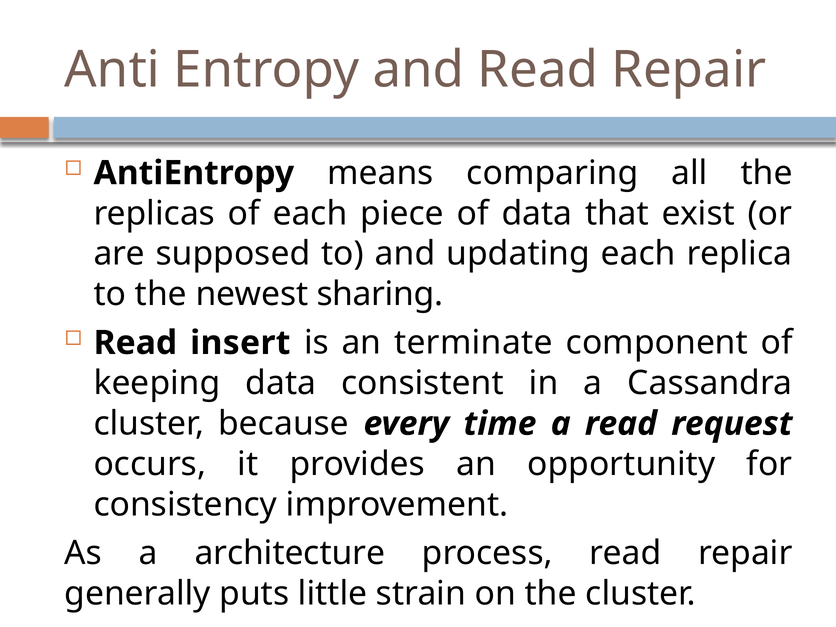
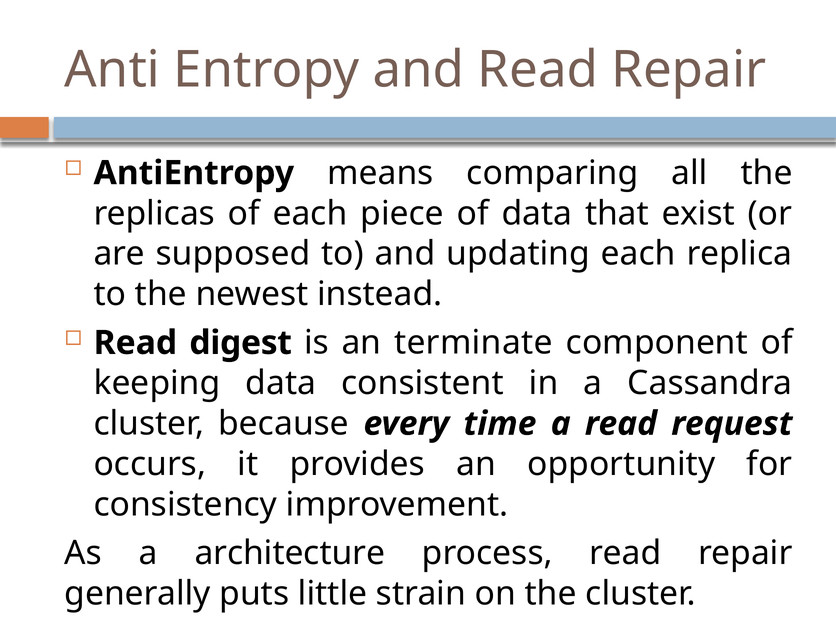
sharing: sharing -> instead (380, 294)
insert: insert -> digest (241, 343)
